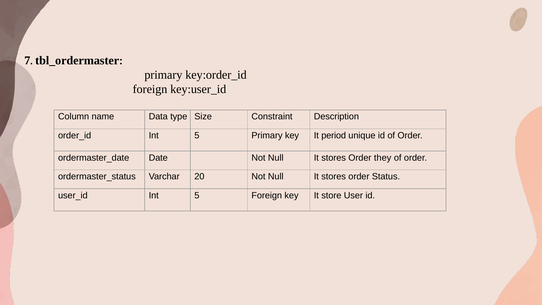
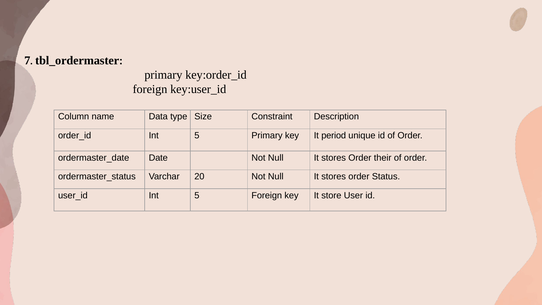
they: they -> their (383, 158)
